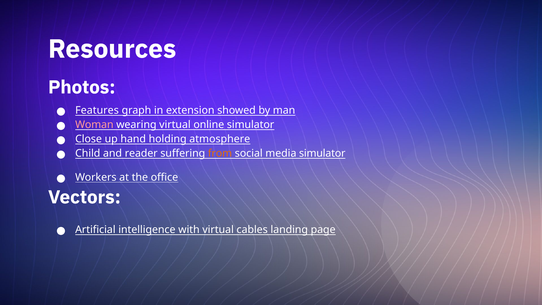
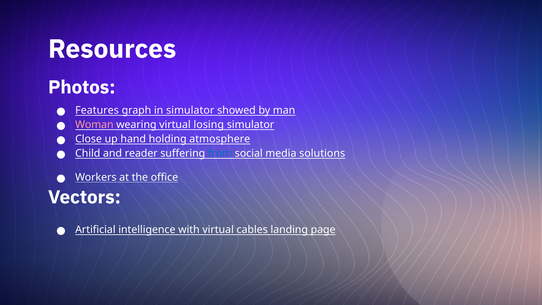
in extension: extension -> simulator (190, 110)
online: online -> losing (209, 125)
from colour: orange -> blue (220, 153)
media simulator: simulator -> solutions (322, 153)
